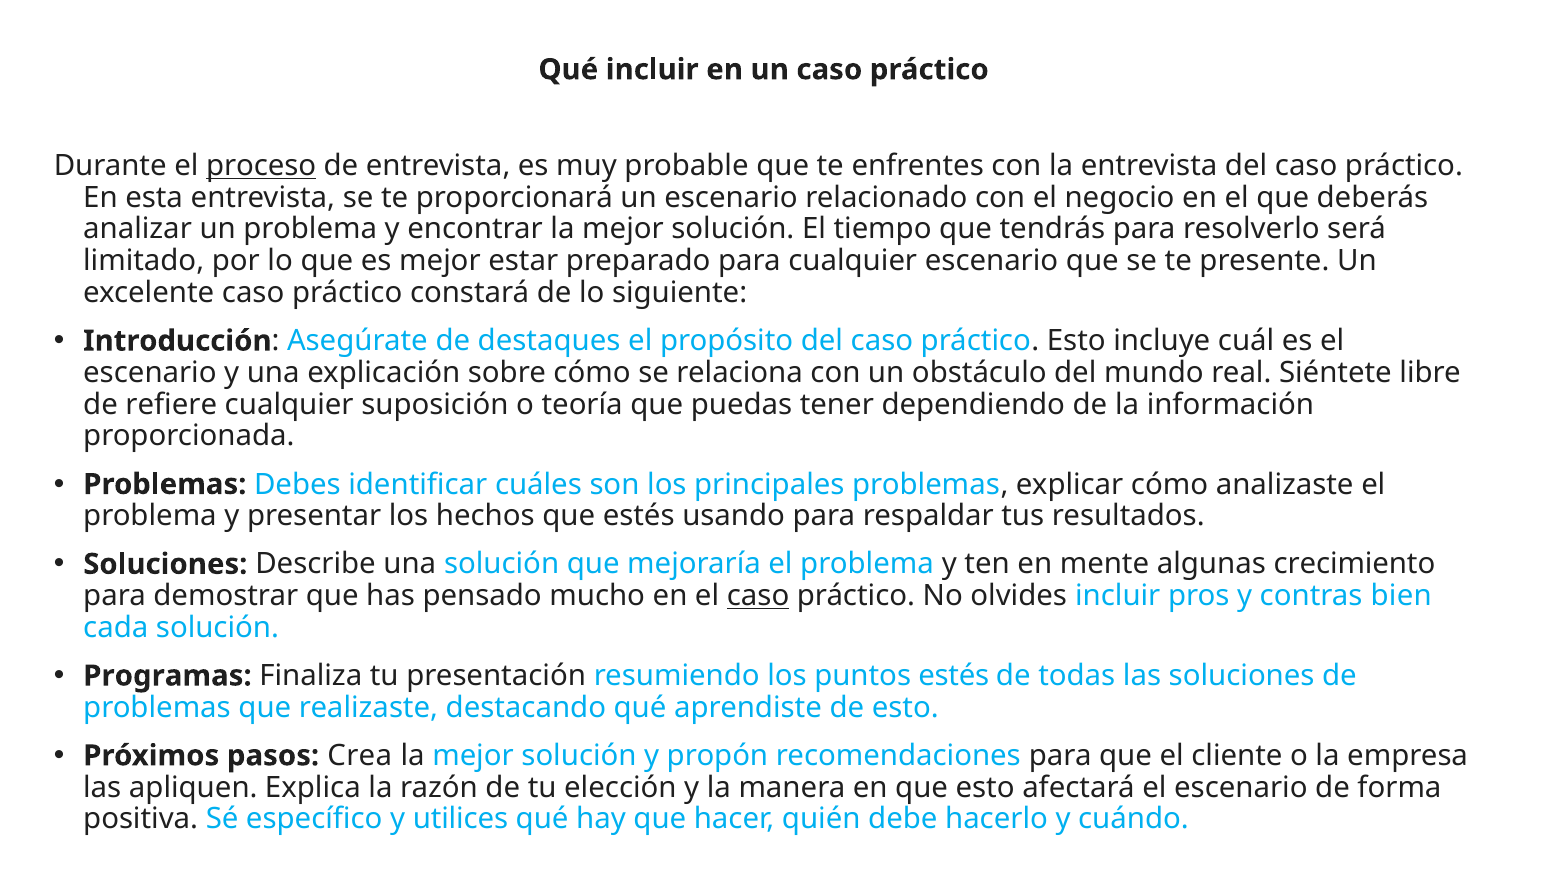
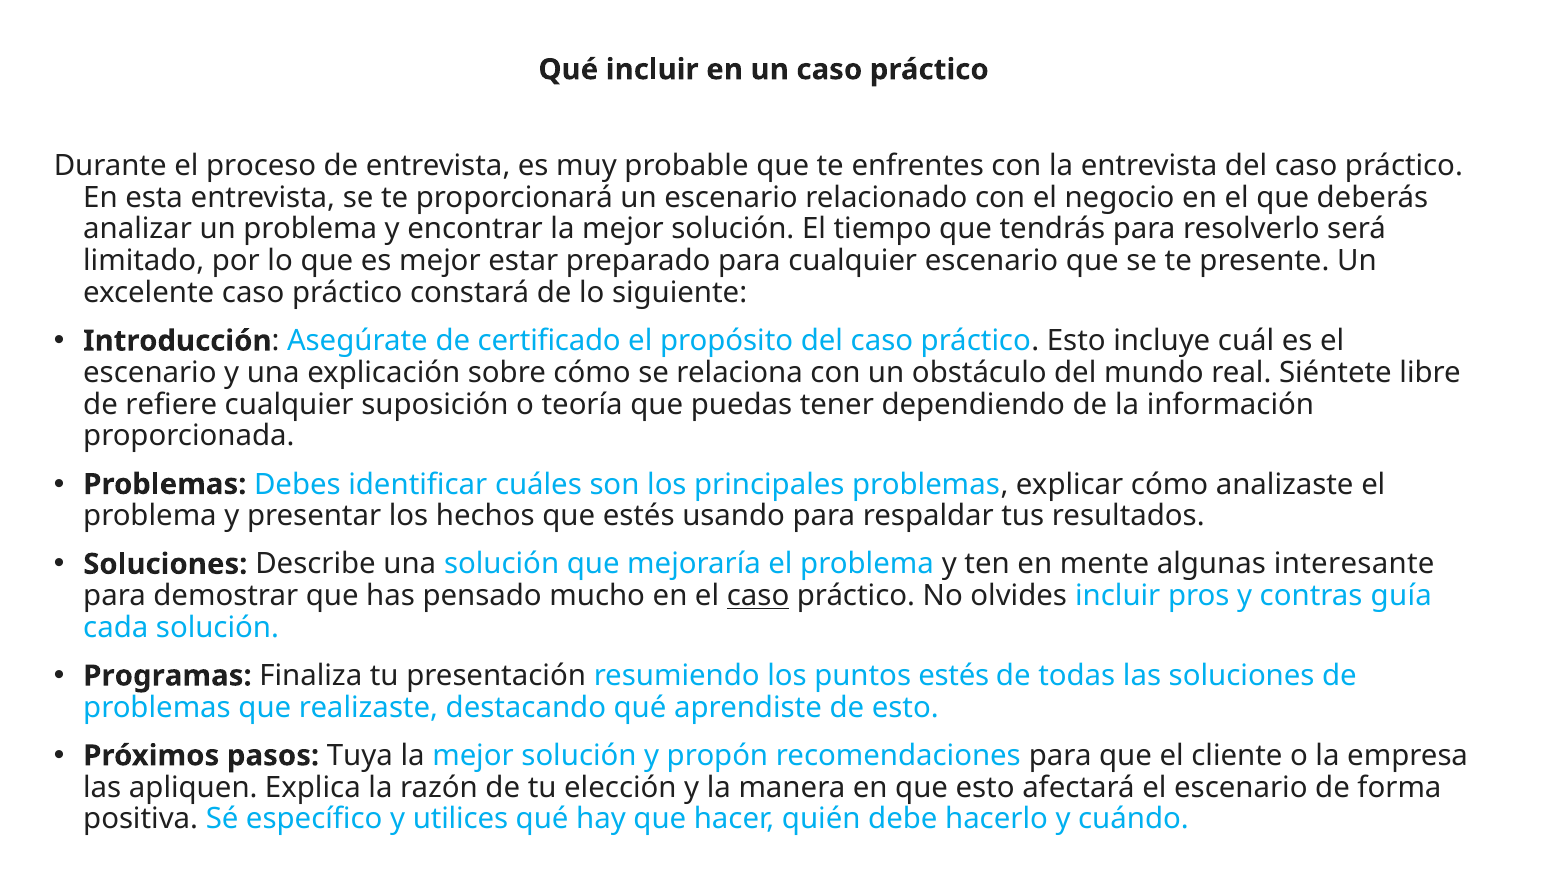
proceso underline: present -> none (261, 166)
destaques: destaques -> certificado (549, 341)
crecimiento: crecimiento -> interesante (1354, 564)
bien: bien -> guía (1401, 596)
Crea: Crea -> Tuya (360, 756)
